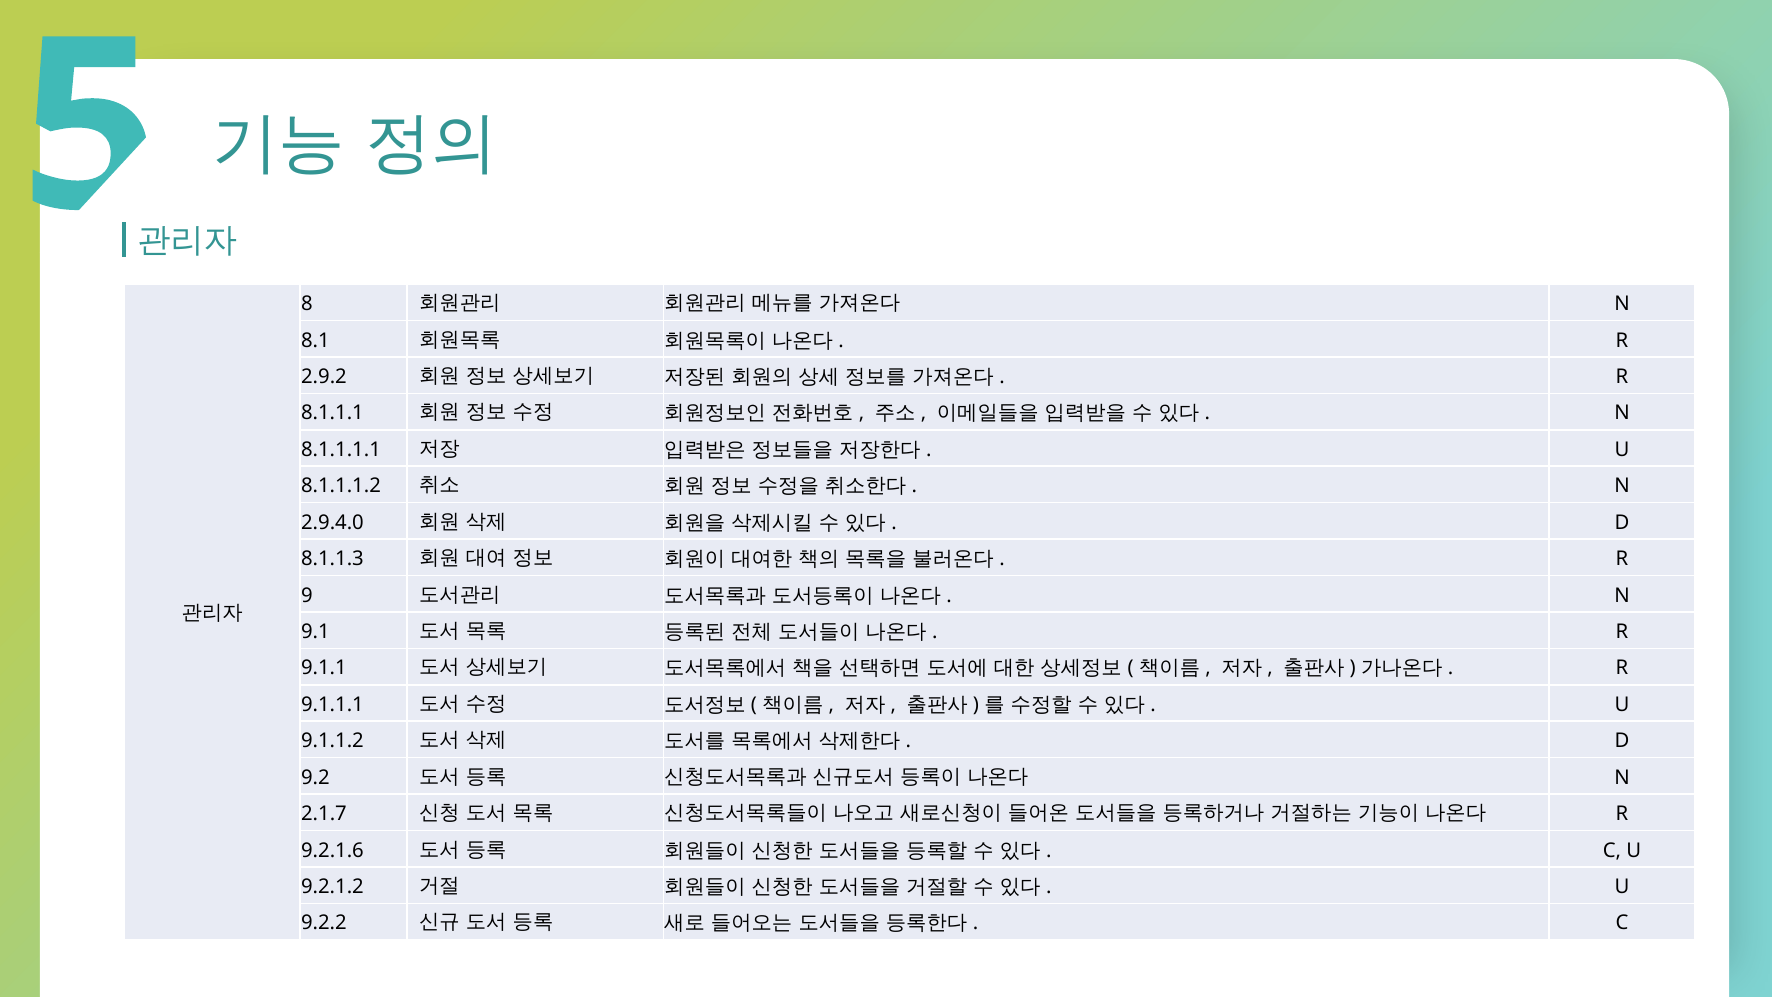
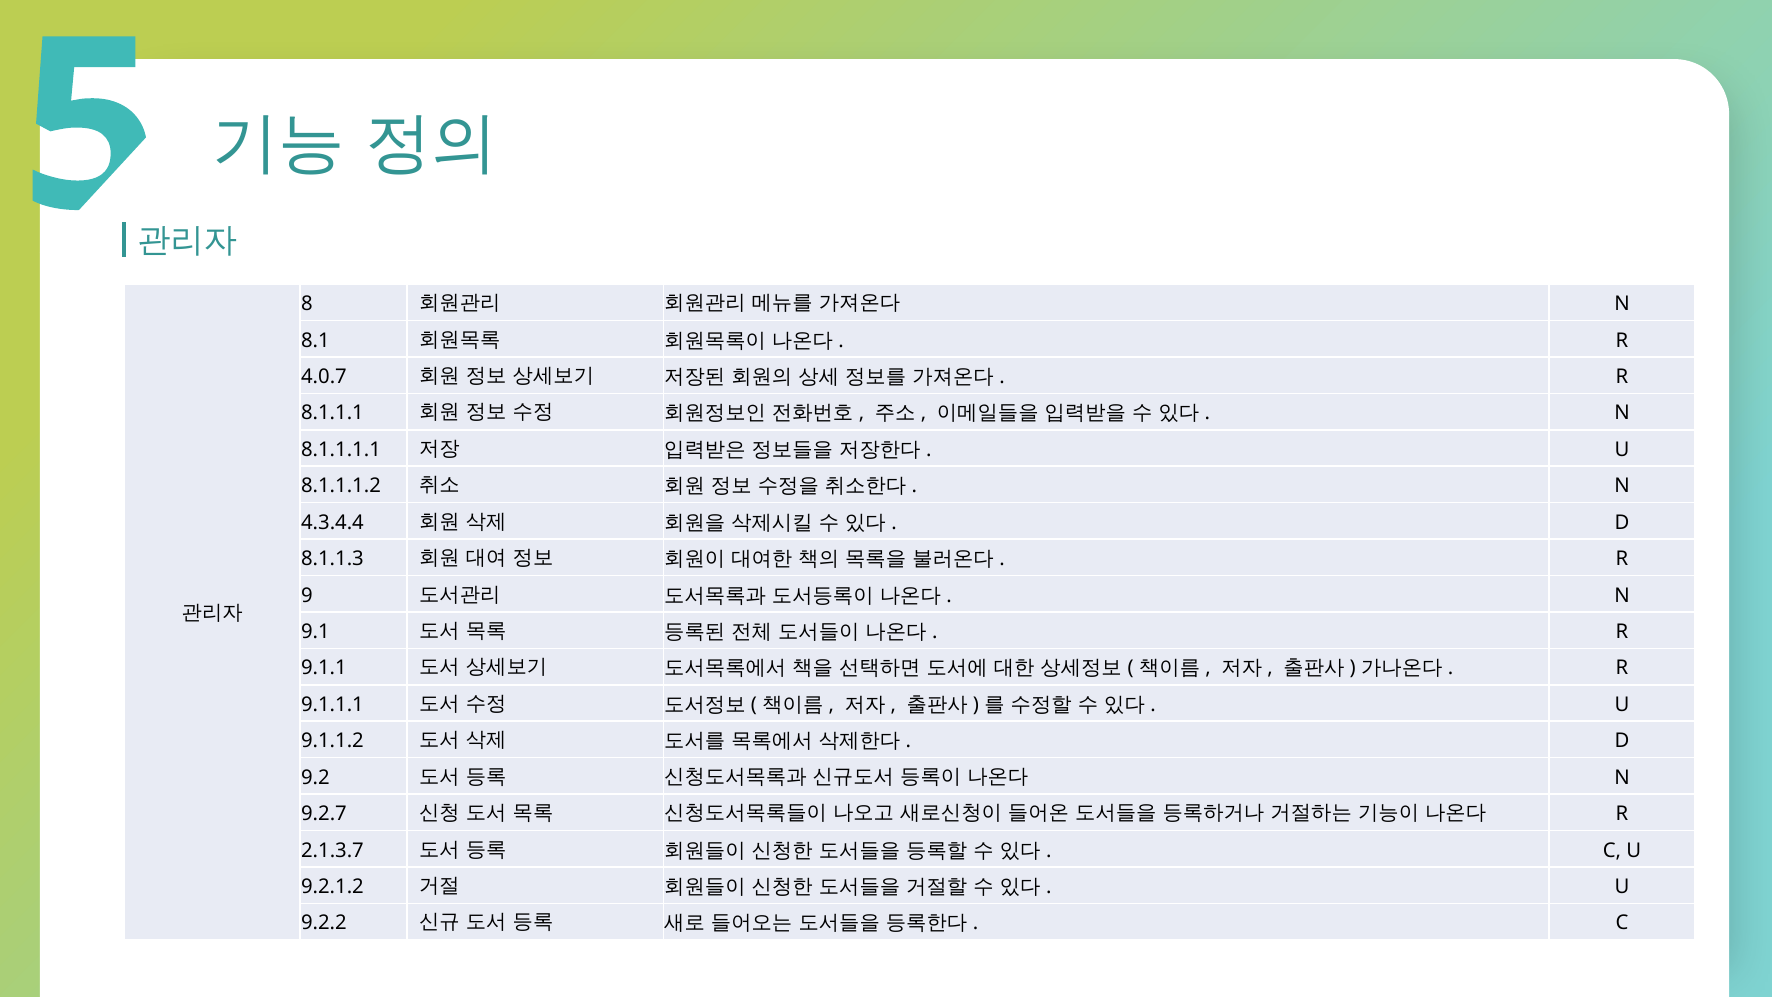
2.9.2: 2.9.2 -> 4.0.7 (324, 377)
2.9.4.0: 2.9.4.0 -> 4.3.4.4 (332, 522)
2.1.7: 2.1.7 -> 9.2.7 (324, 814)
9.2.1.6: 9.2.1.6 -> 2.1.3.7 (332, 850)
